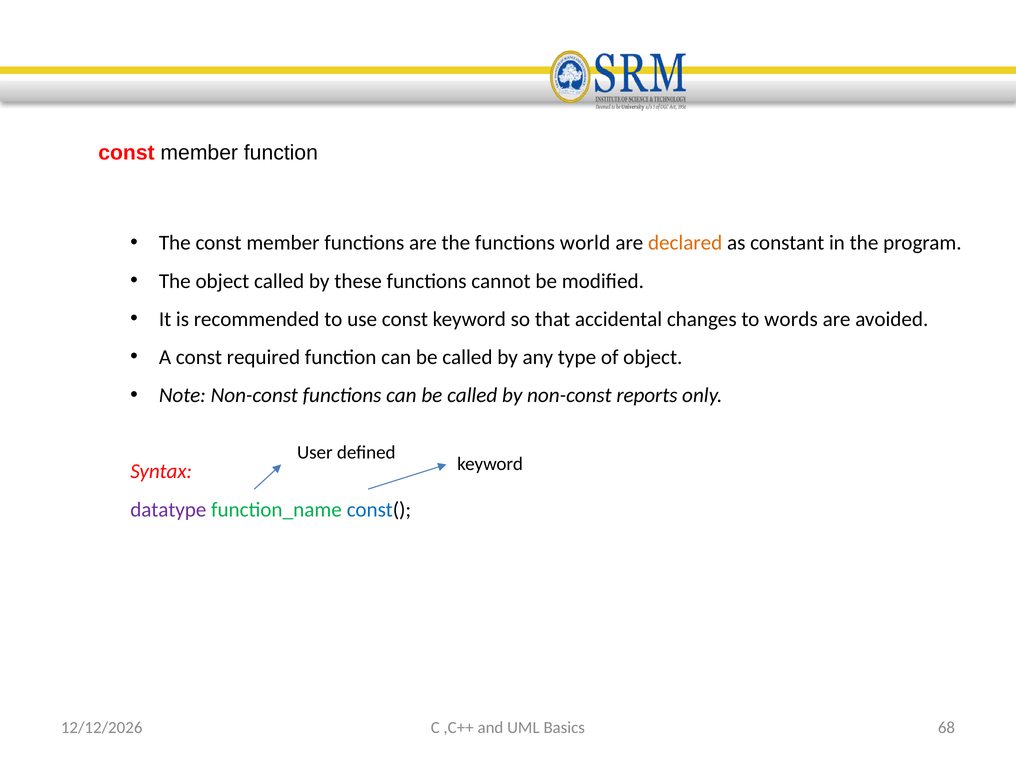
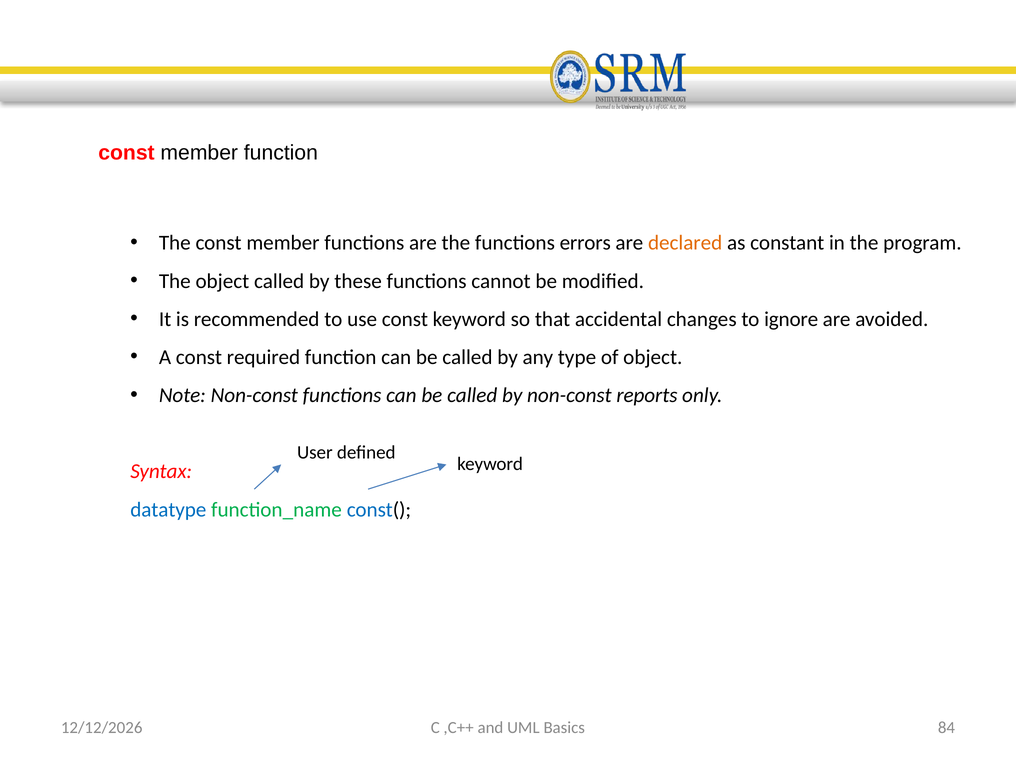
world: world -> errors (585, 243)
words: words -> ignore (791, 319)
datatype colour: purple -> blue (168, 510)
68: 68 -> 84 (946, 728)
